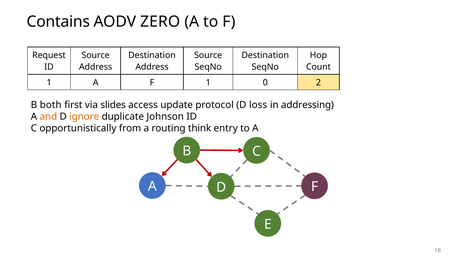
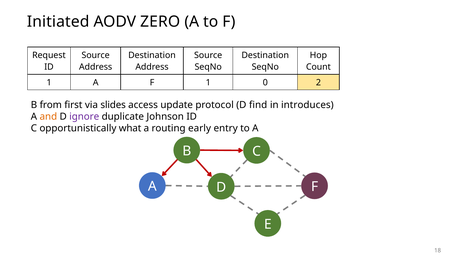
Contains: Contains -> Initiated (58, 22)
both: both -> from (51, 105)
loss: loss -> find (258, 105)
addressing: addressing -> introduces (307, 105)
ignore colour: orange -> purple (84, 117)
from: from -> what (130, 129)
think: think -> early (200, 129)
